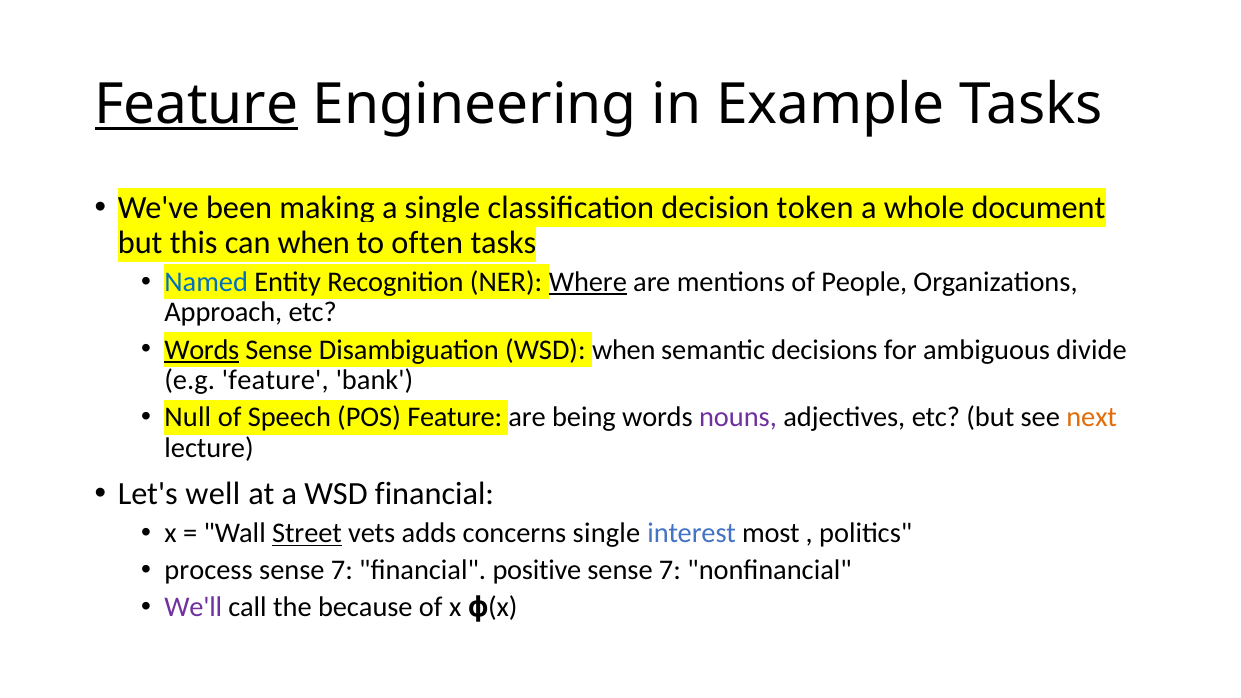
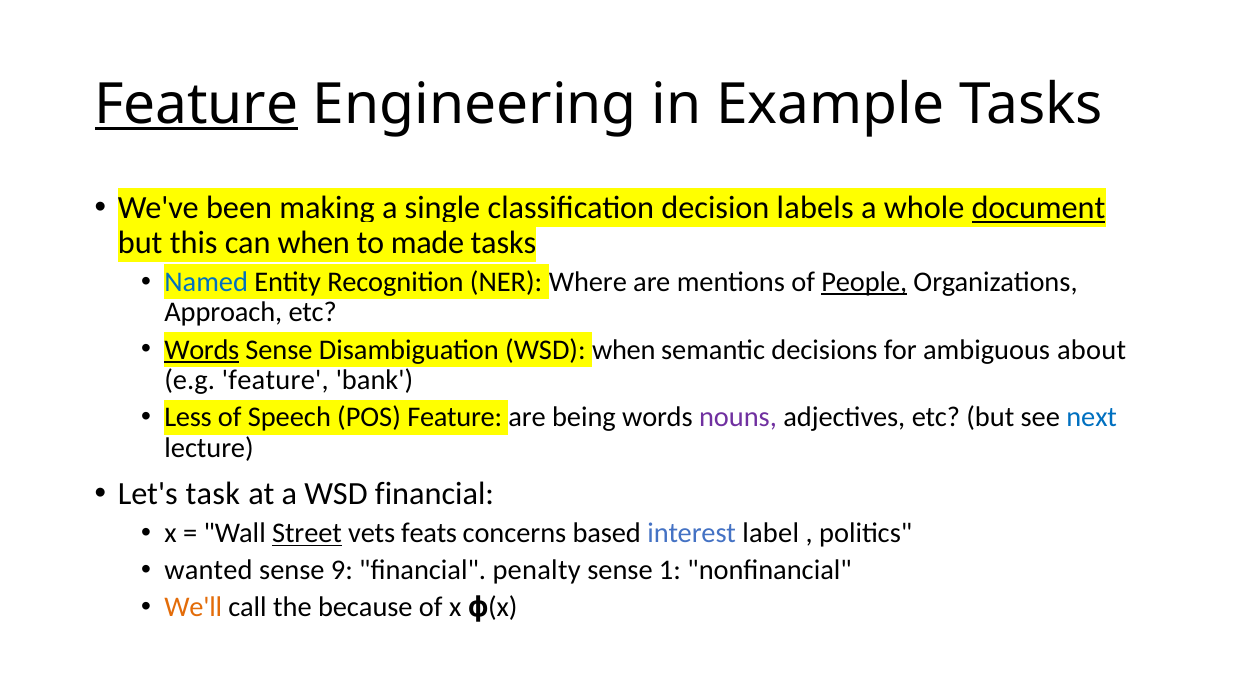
token: token -> labels (815, 208)
document underline: none -> present (1038, 208)
often: often -> made (428, 243)
Where underline: present -> none (588, 282)
People underline: none -> present (864, 282)
divide: divide -> about (1092, 350)
Null: Null -> Less (188, 418)
next colour: orange -> blue (1092, 418)
well: well -> task (213, 494)
adds: adds -> feats (429, 533)
concerns single: single -> based (607, 533)
most: most -> label (771, 533)
process: process -> wanted (209, 570)
7: 7 -> 9 (342, 570)
positive: positive -> penalty (537, 570)
7: 7 -> 1 (670, 570)
We'll colour: purple -> orange (193, 608)
